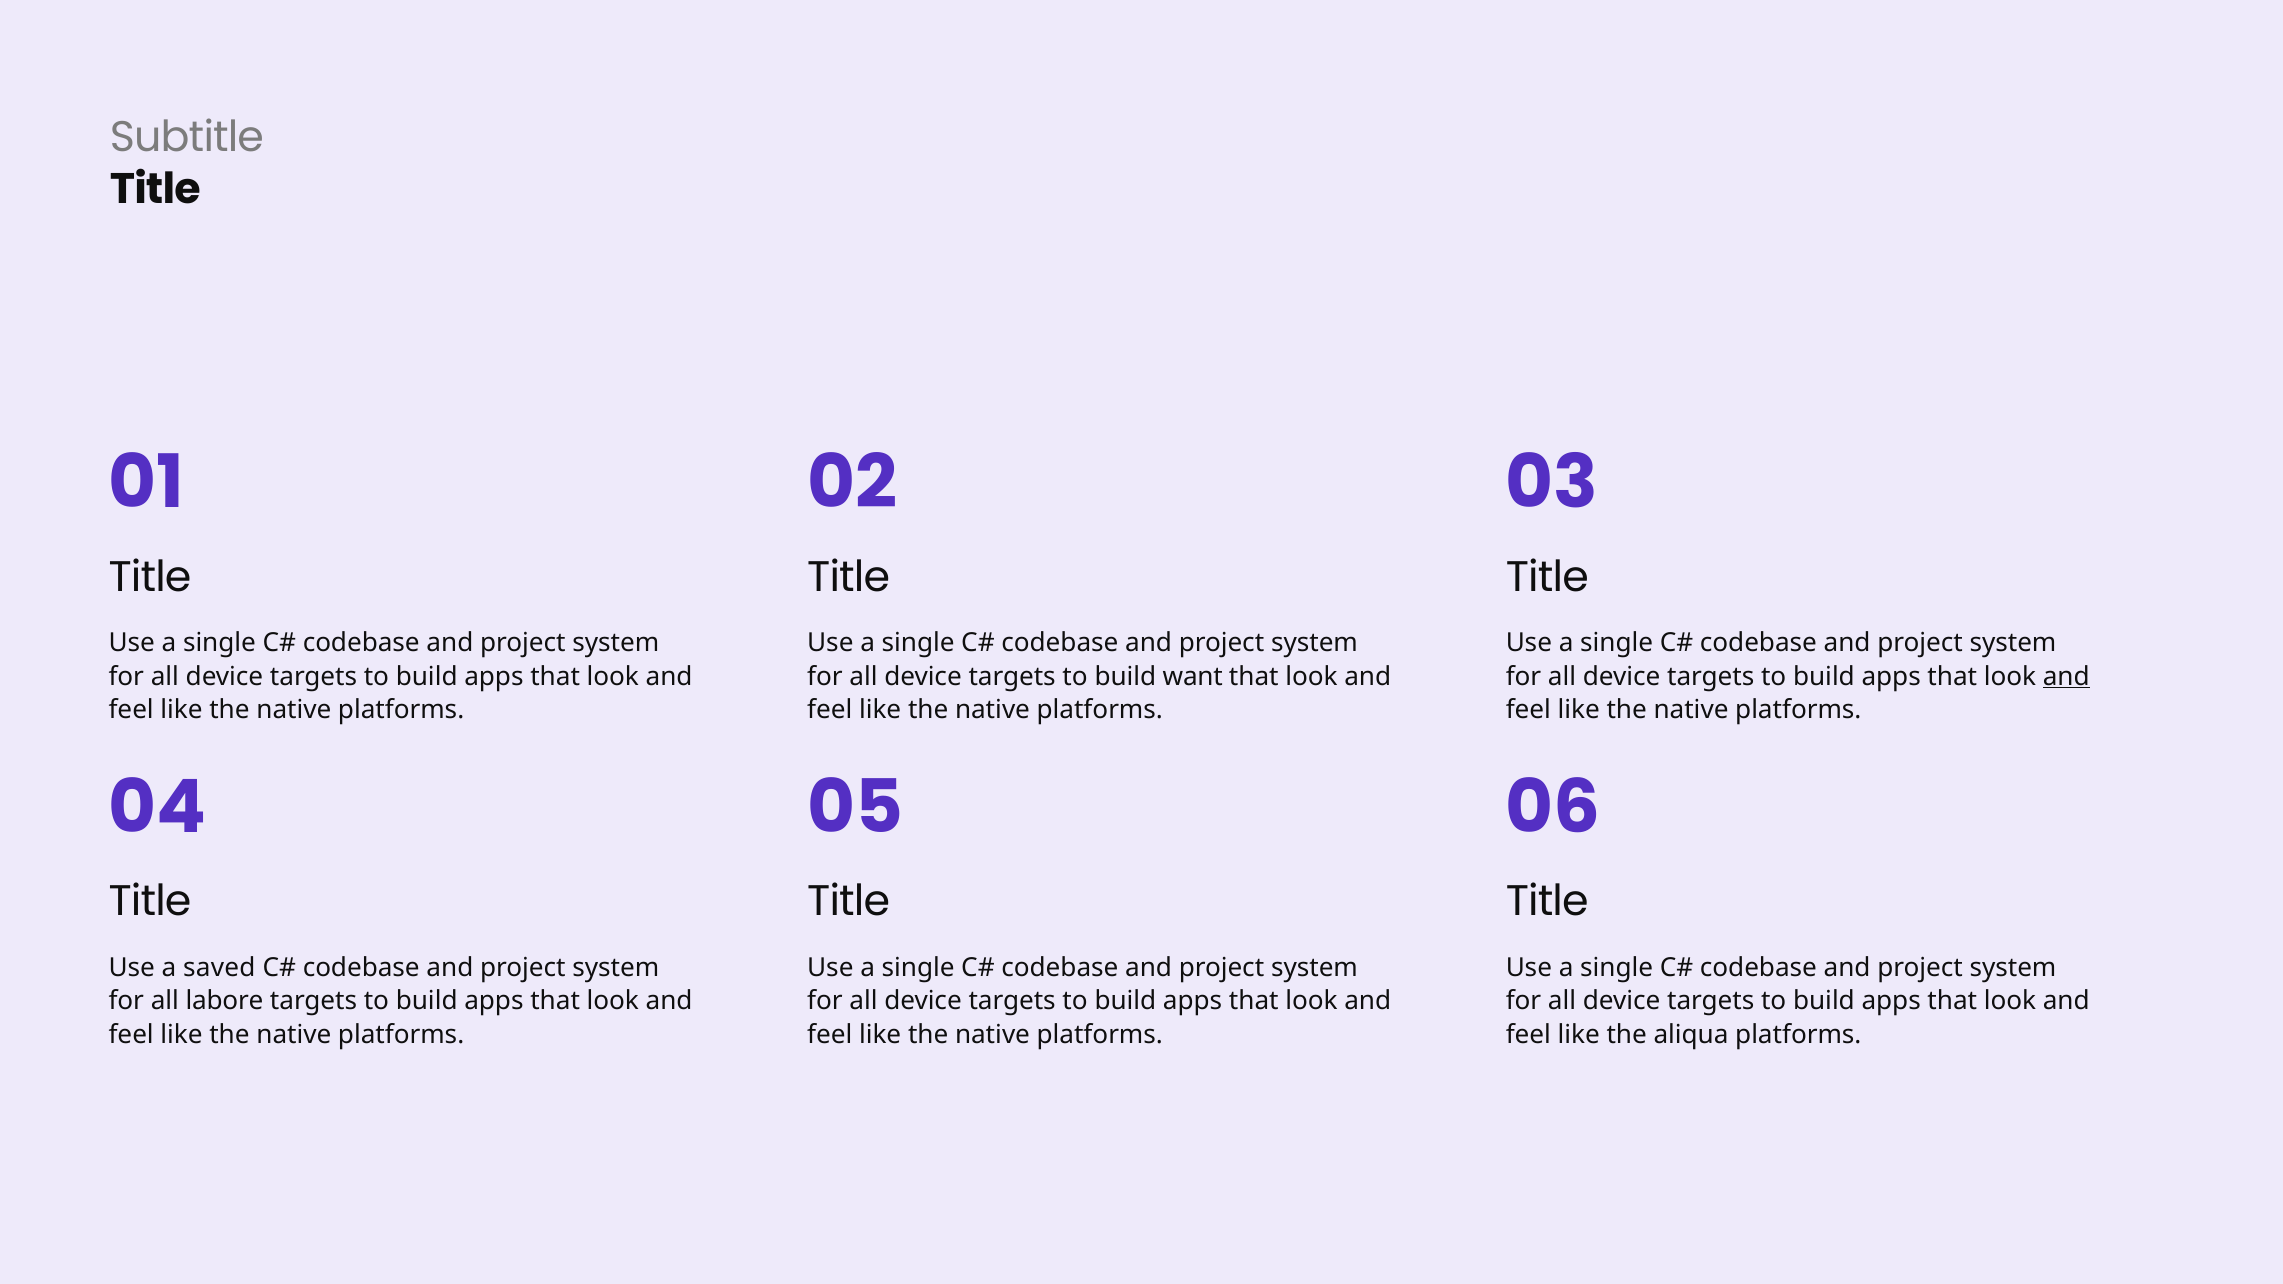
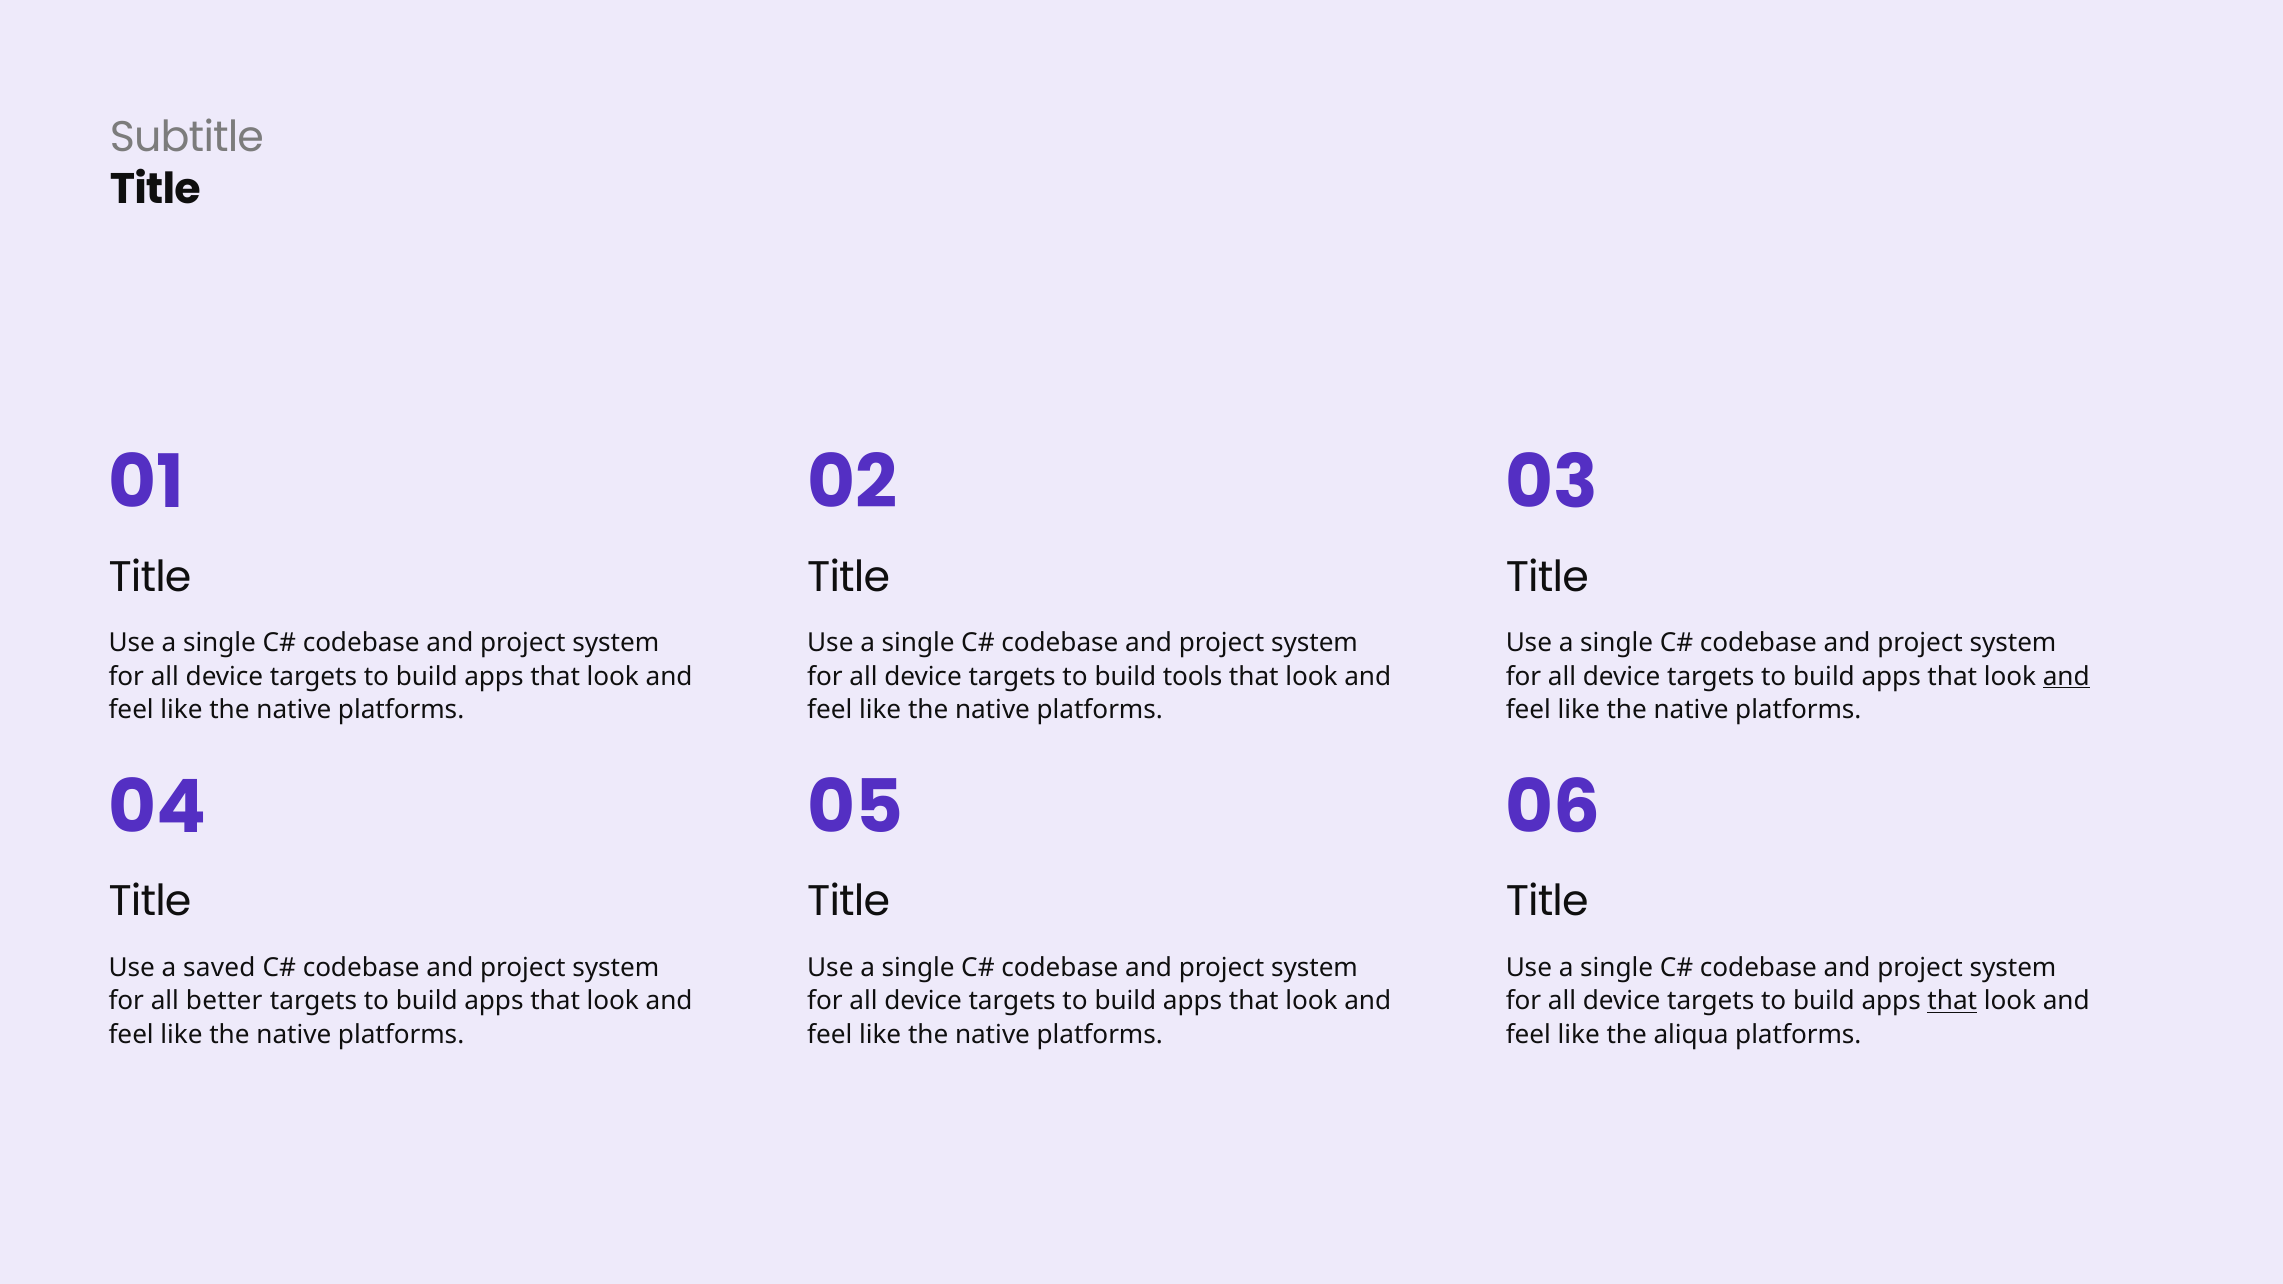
want: want -> tools (1193, 676)
labore: labore -> better (224, 1001)
that underline: none -> present (1952, 1001)
